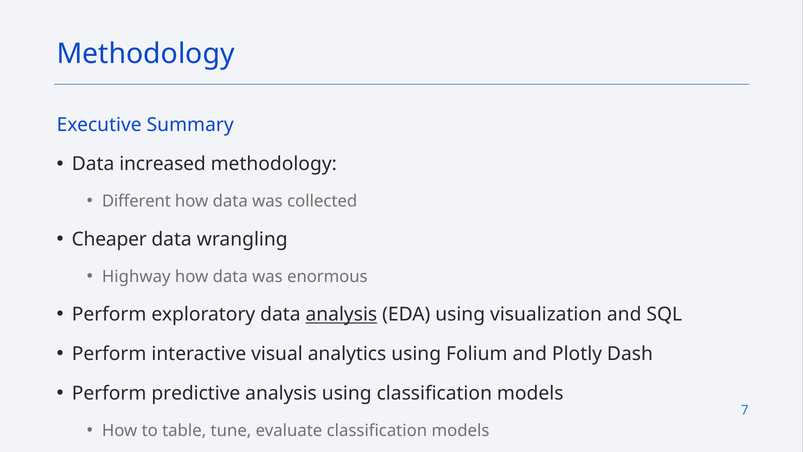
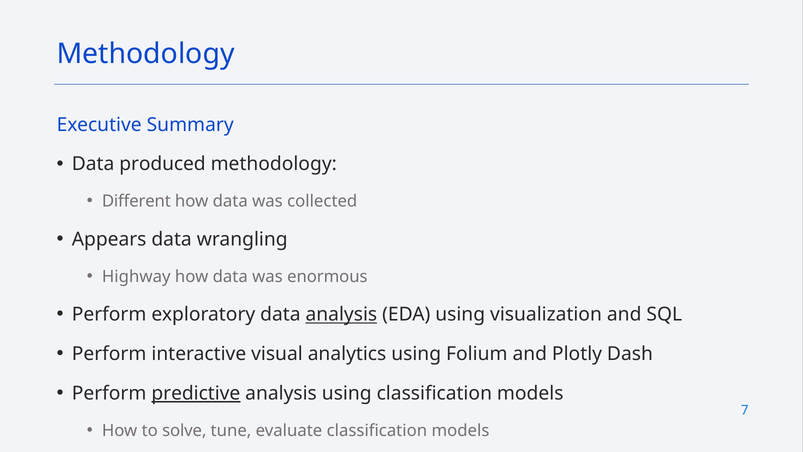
increased: increased -> produced (162, 164)
Cheaper: Cheaper -> Appears (109, 239)
predictive underline: none -> present (196, 393)
table: table -> solve (184, 430)
